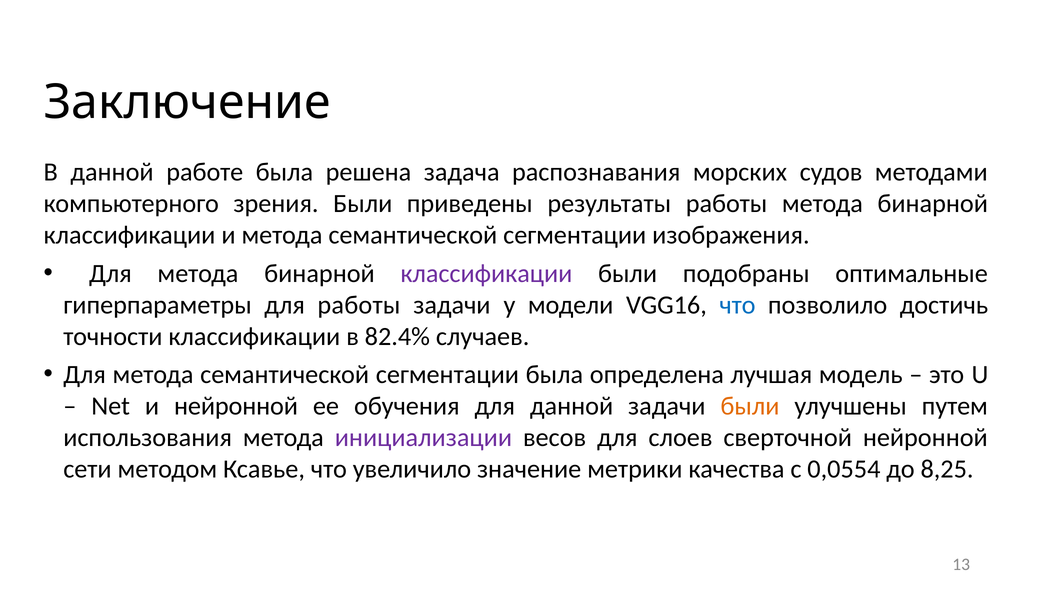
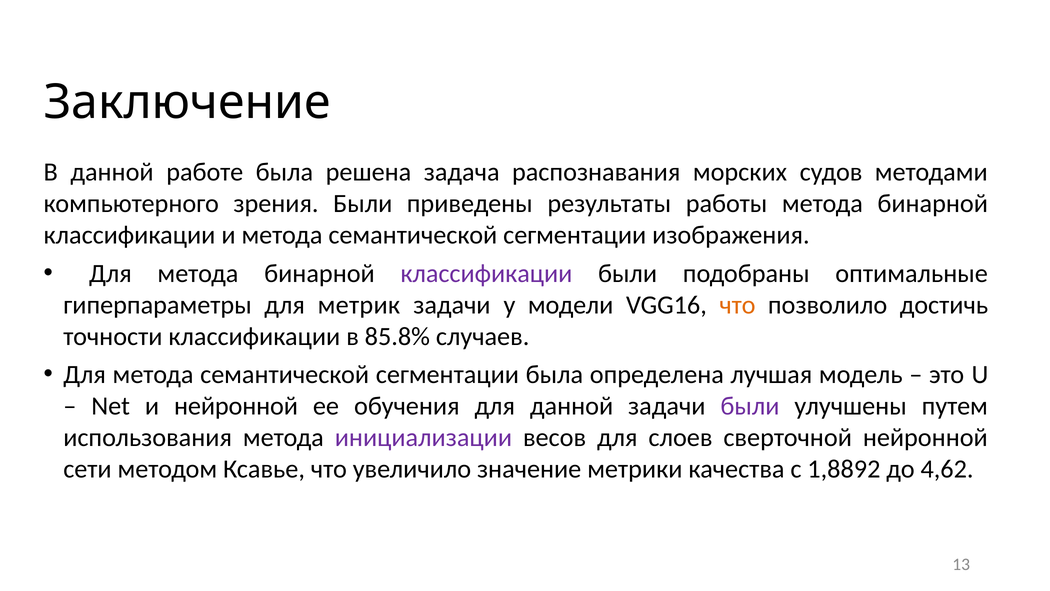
для работы: работы -> метрик (359, 305)
что colour: blue -> orange (737, 305)
82.4%: 82.4% -> 85.8% (397, 336)
были colour: orange -> purple (750, 406)
0,0554: 0,0554 -> 1,8892 (844, 469)
8,25: 8,25 -> 4,62 (947, 469)
